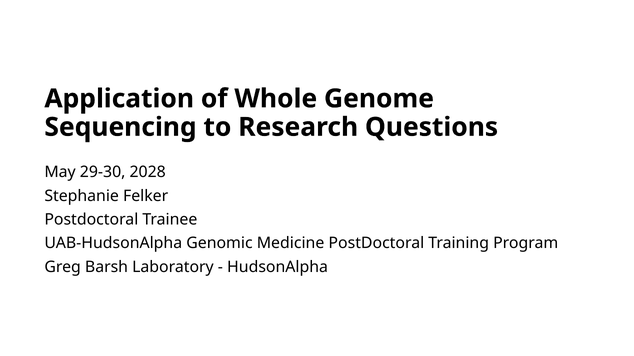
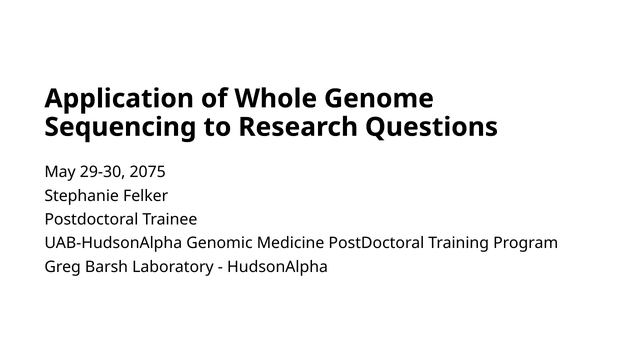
2028: 2028 -> 2075 (148, 172)
